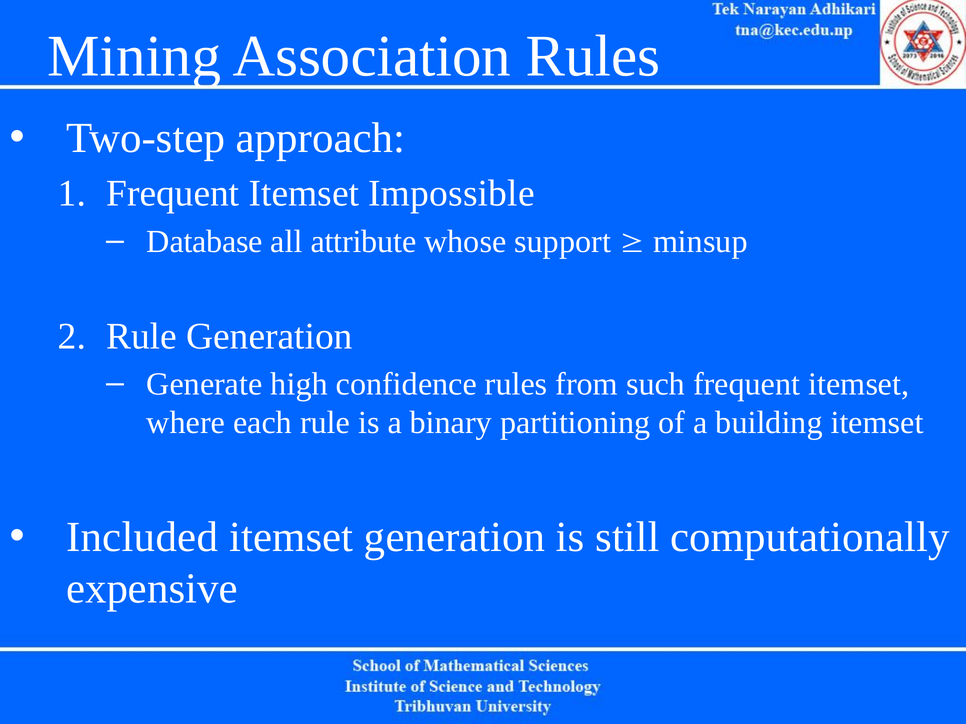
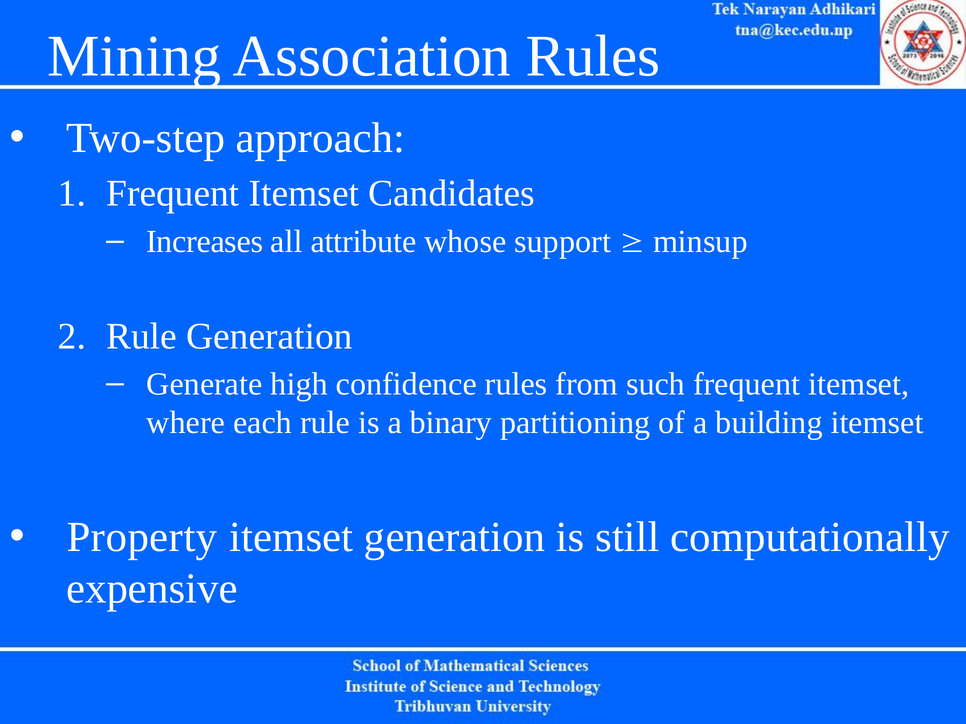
Impossible: Impossible -> Candidates (452, 194)
Database: Database -> Increases (205, 242)
Included: Included -> Property (142, 538)
